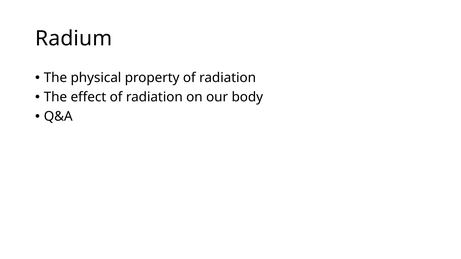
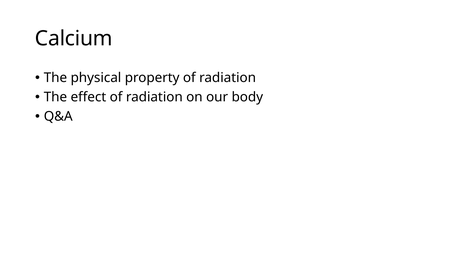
Radium: Radium -> Calcium (74, 39)
